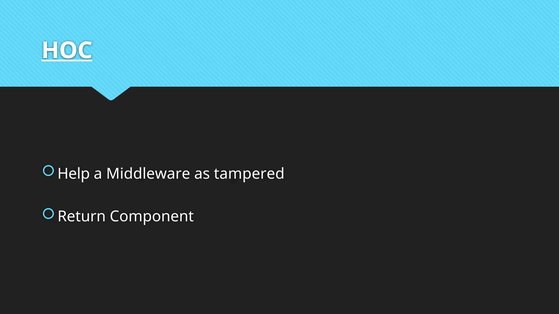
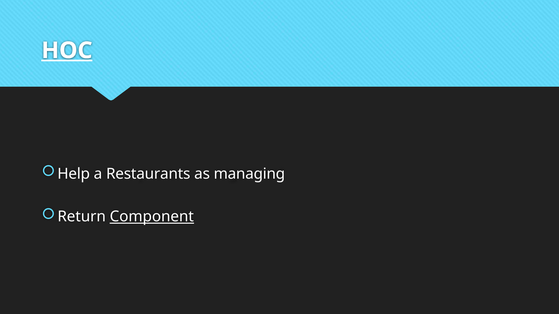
Middleware: Middleware -> Restaurants (148, 174)
tampered: tampered -> managing (249, 174)
Component underline: none -> present (152, 217)
